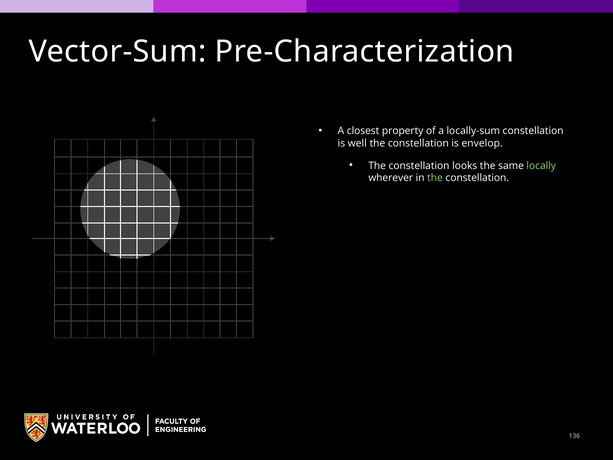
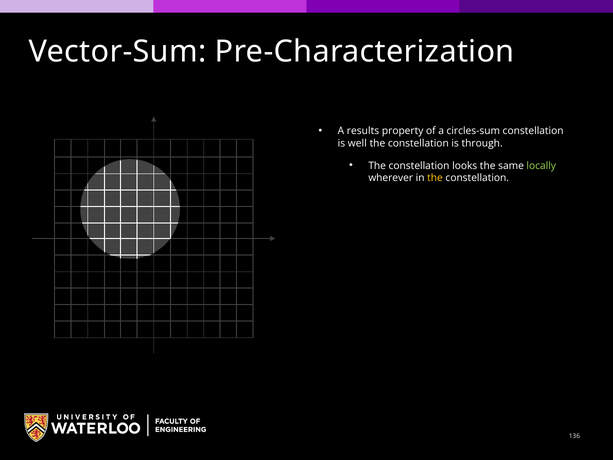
closest: closest -> results (363, 131)
locally-sum: locally-sum -> circles-sum (473, 131)
envelop: envelop -> through (482, 143)
the colour: light green -> yellow (435, 178)
